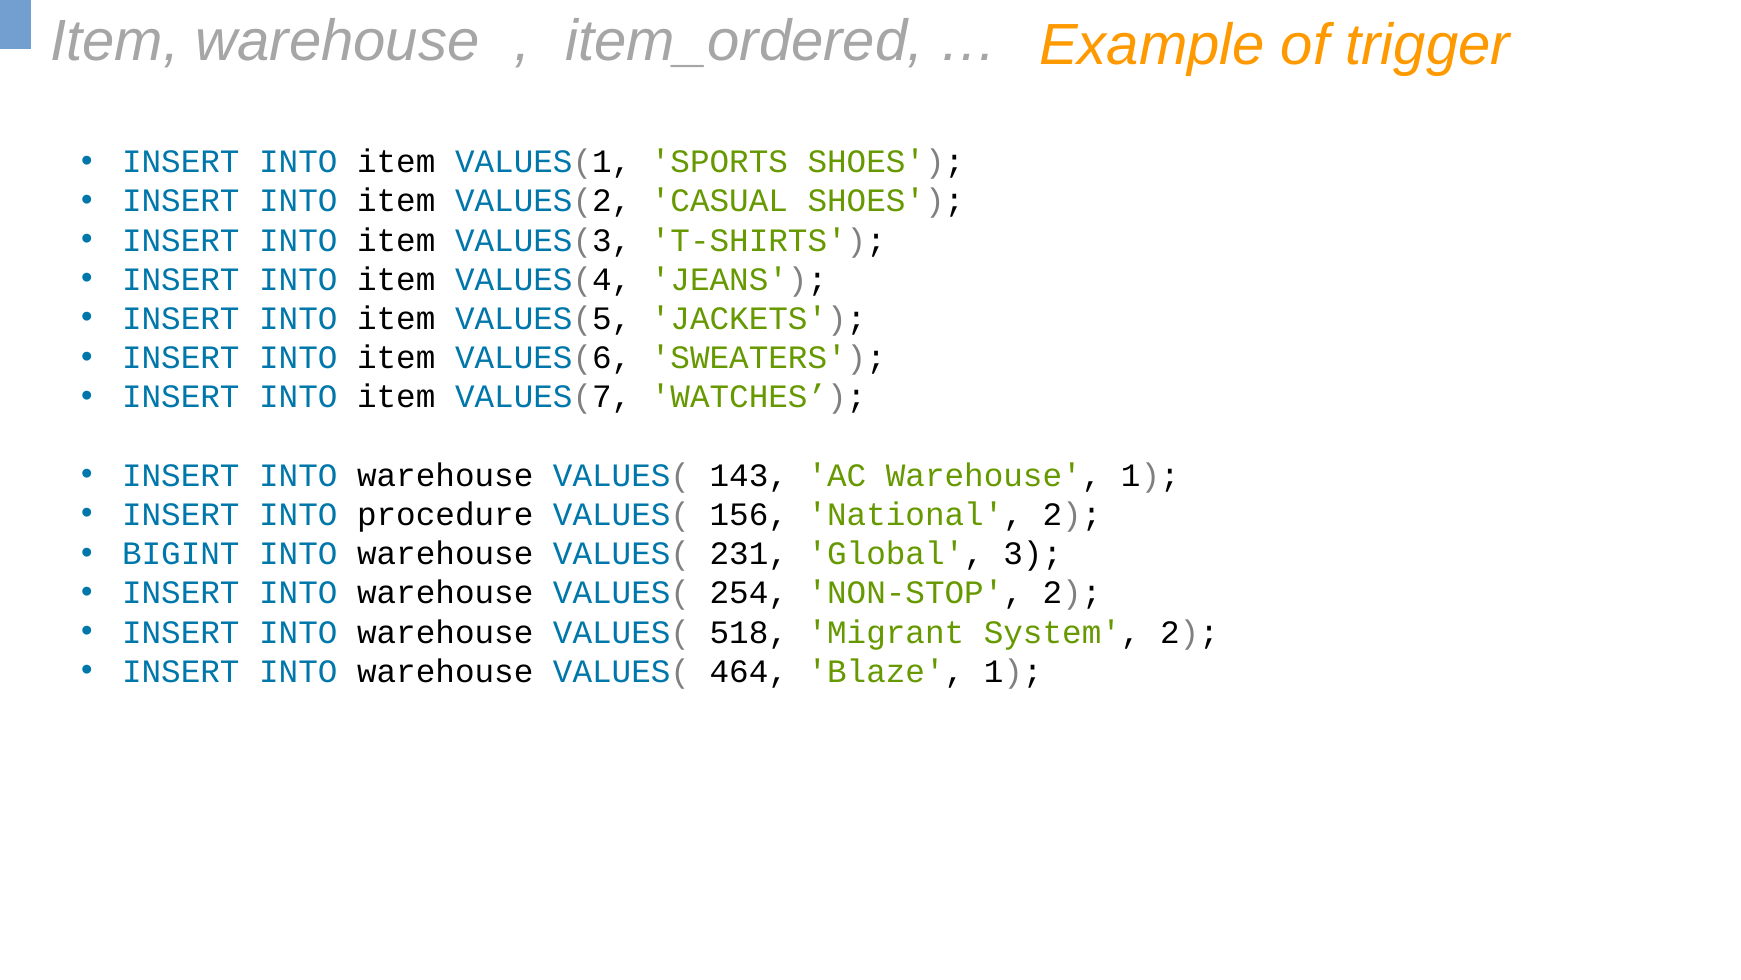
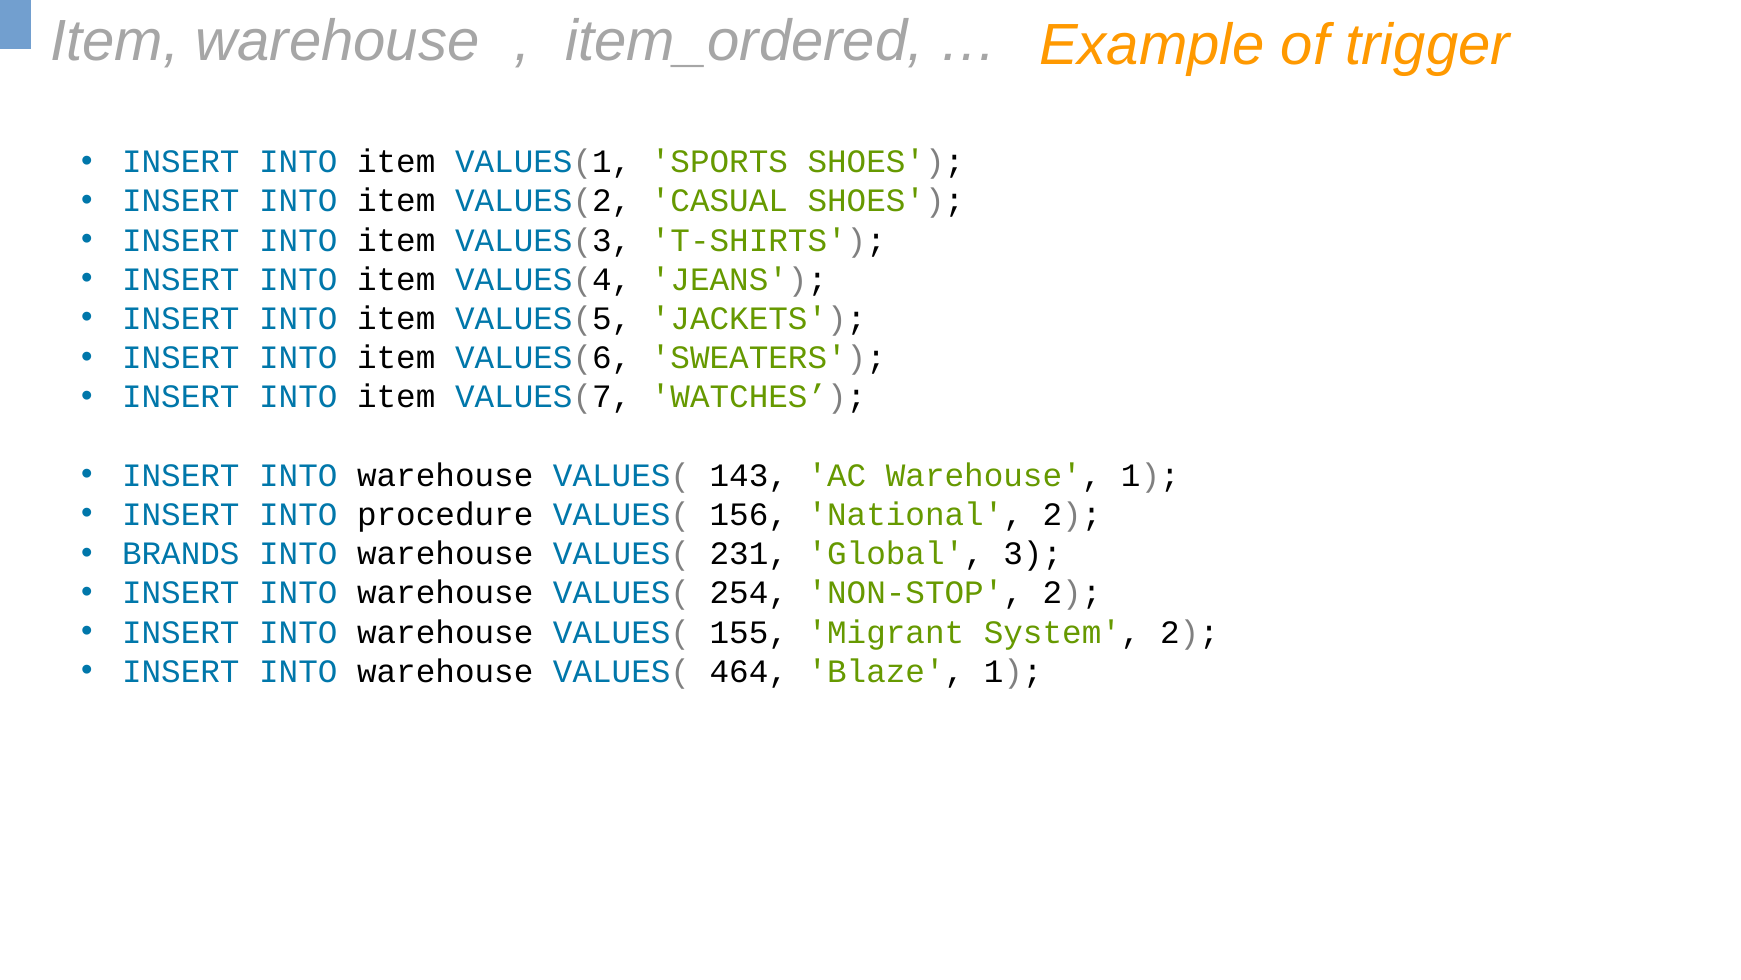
BIGINT: BIGINT -> BRANDS (181, 554)
518: 518 -> 155 (749, 632)
